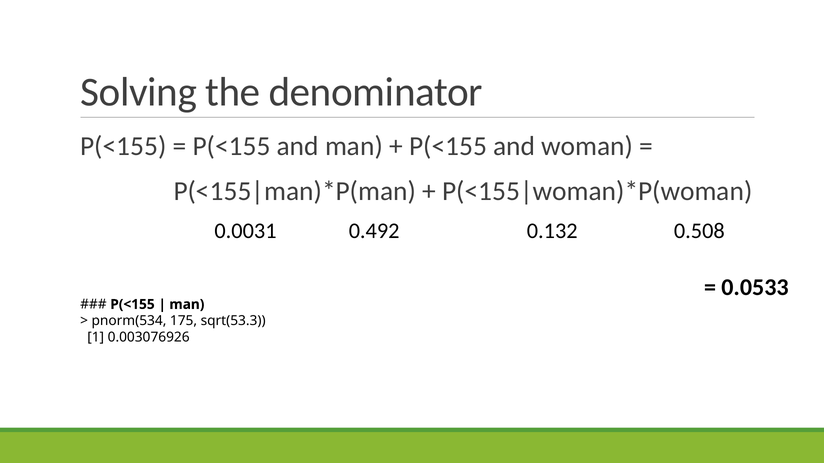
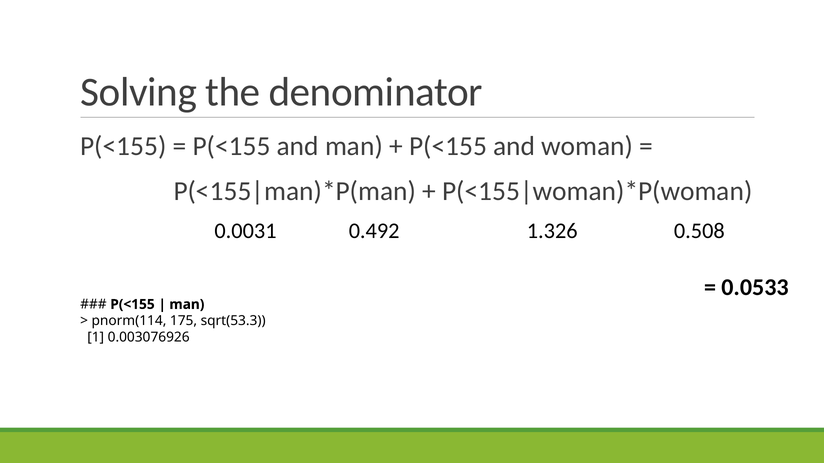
0.132: 0.132 -> 1.326 (552, 231)
pnorm(534: pnorm(534 -> pnorm(114 (129, 321)
